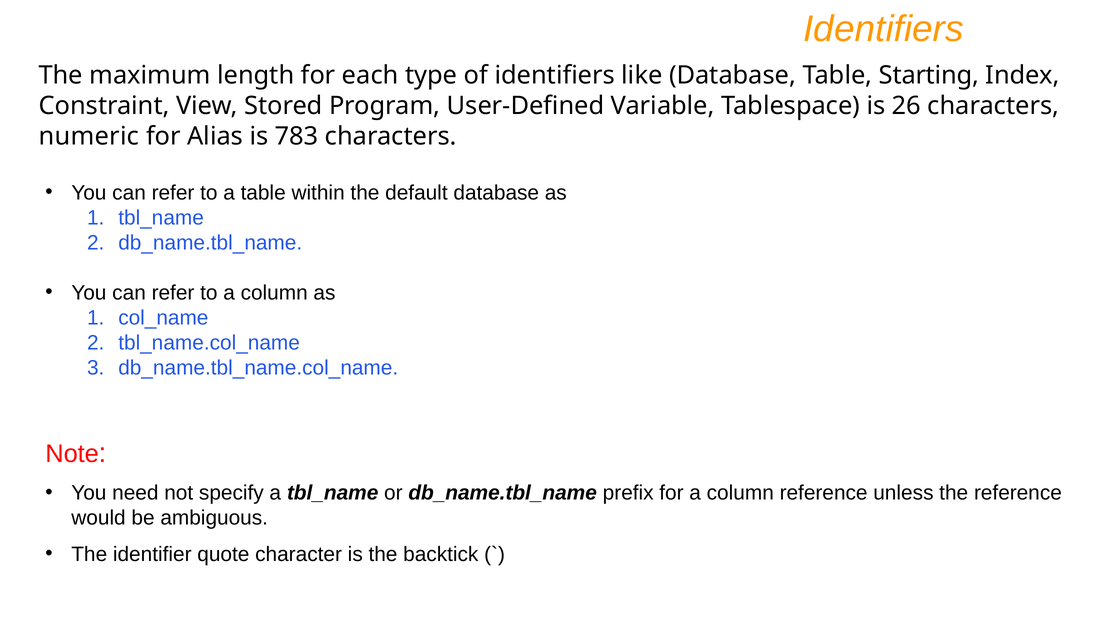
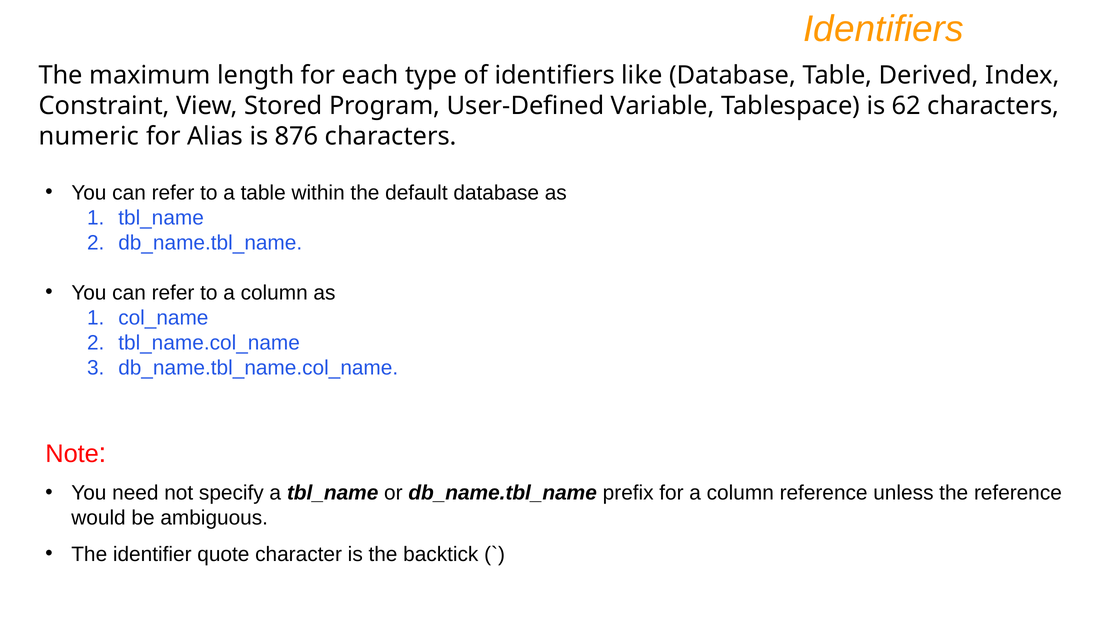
Starting: Starting -> Derived (929, 75)
26: 26 -> 62 (907, 106)
783: 783 -> 876 (297, 136)
